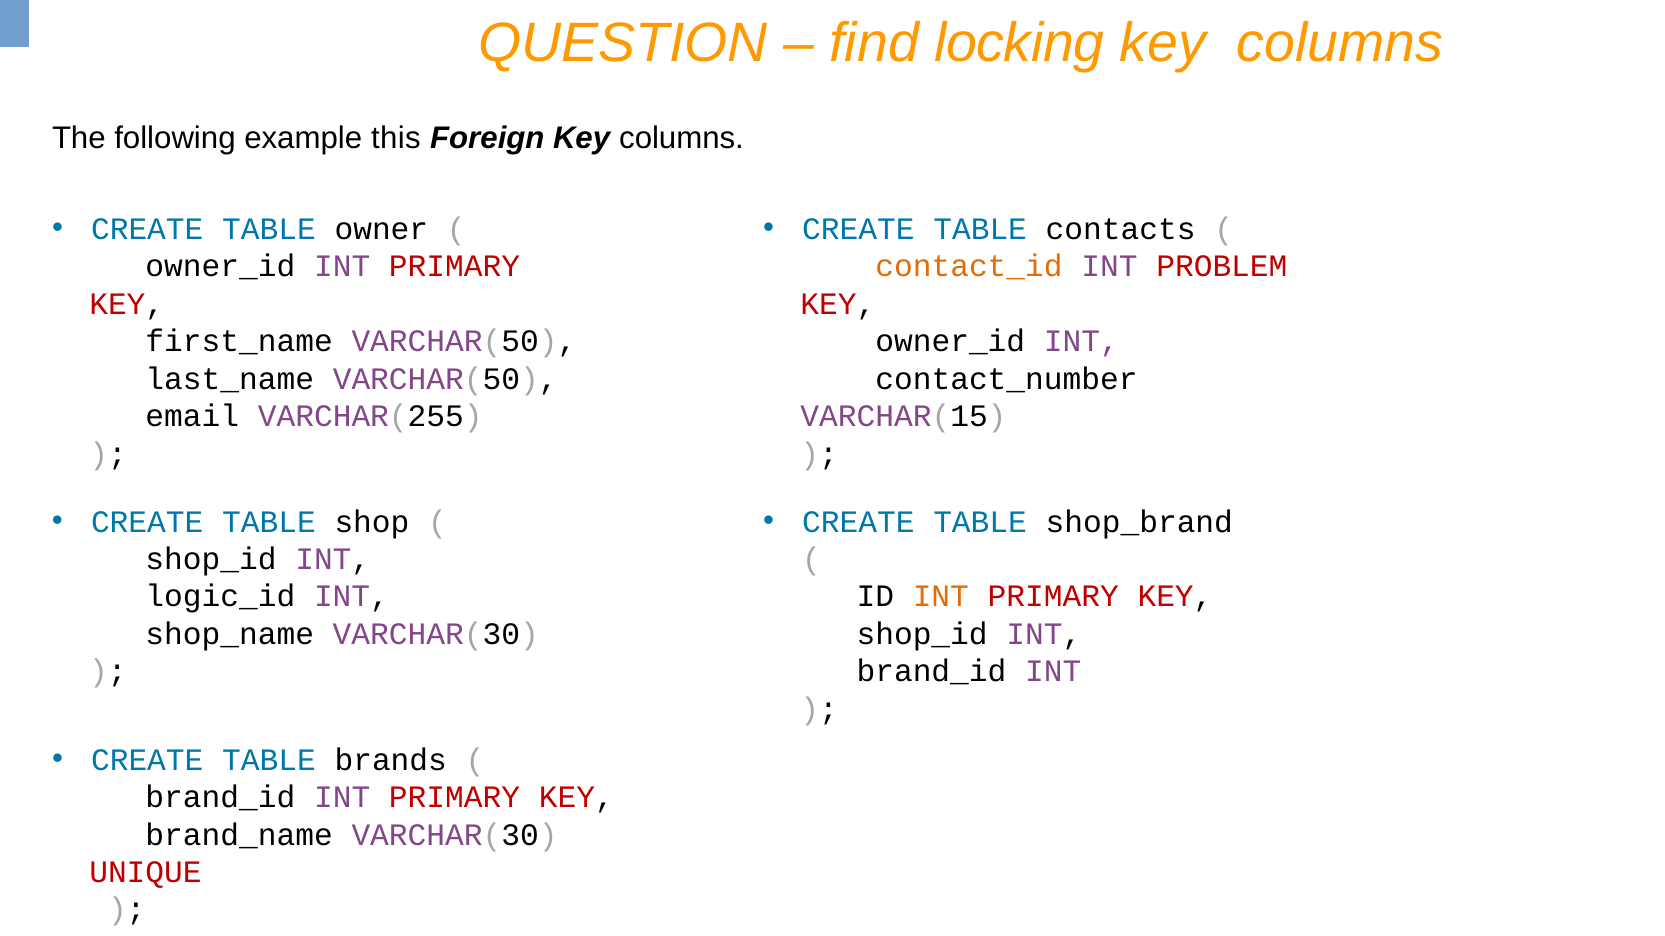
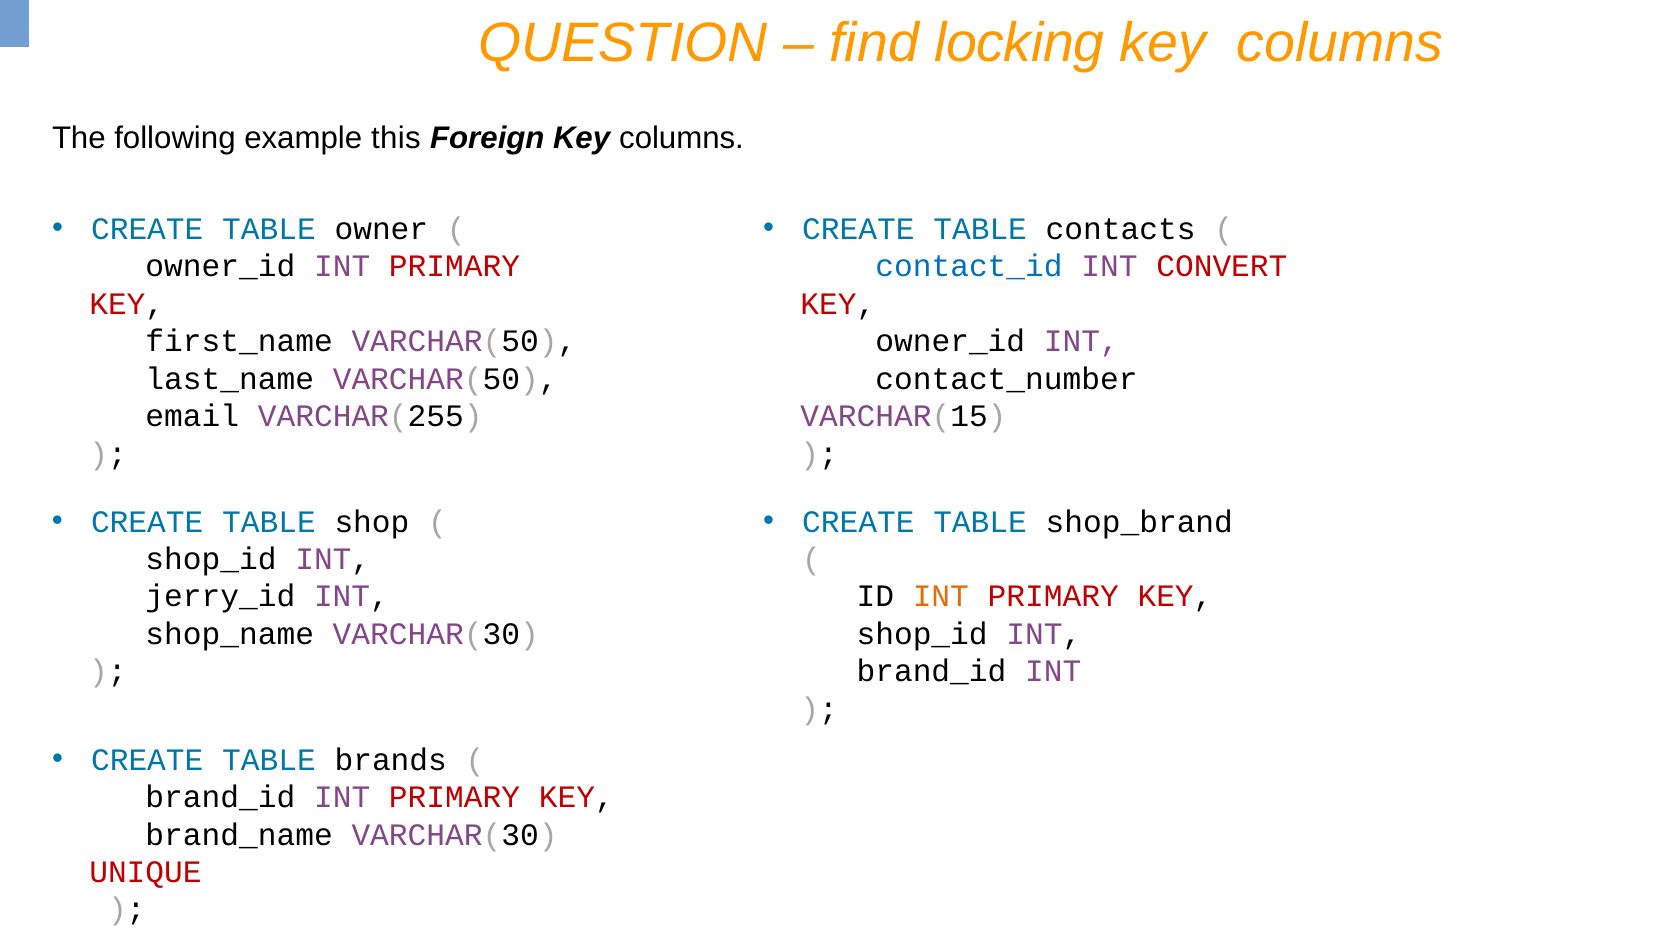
contact_id colour: orange -> blue (969, 267)
PROBLEM: PROBLEM -> CONVERT (1222, 267)
logic_id: logic_id -> jerry_id (220, 597)
